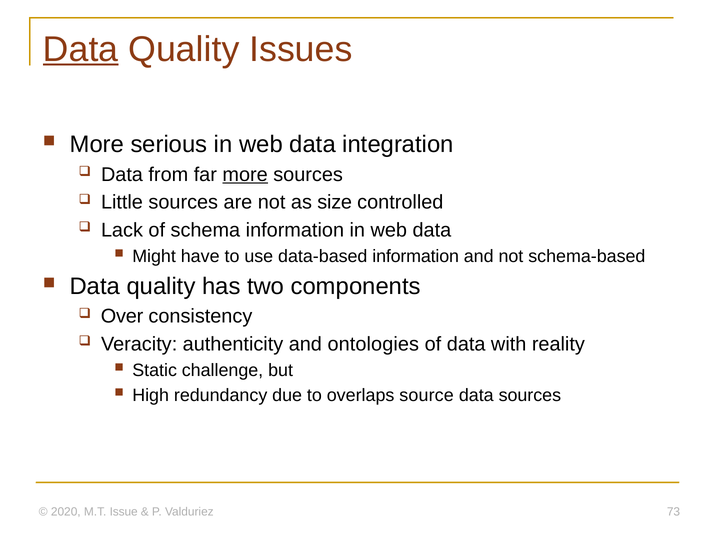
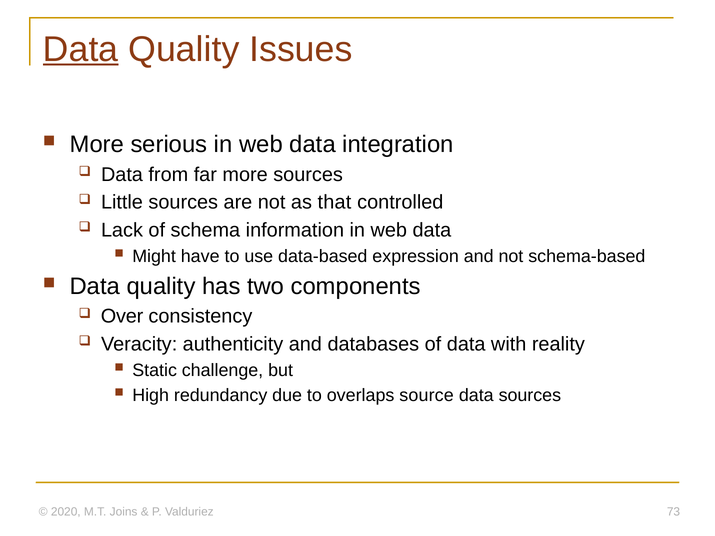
more underline: present -> none (245, 175)
size: size -> that (334, 202)
data-based information: information -> expression (416, 256)
ontologies: ontologies -> databases (373, 344)
Issue: Issue -> Joins (124, 512)
